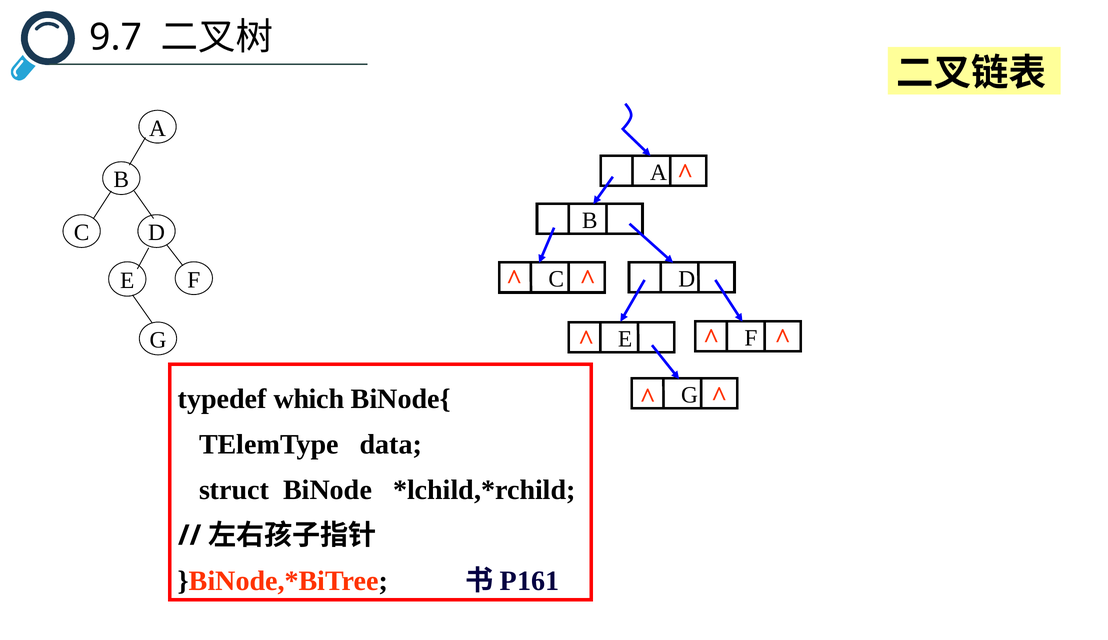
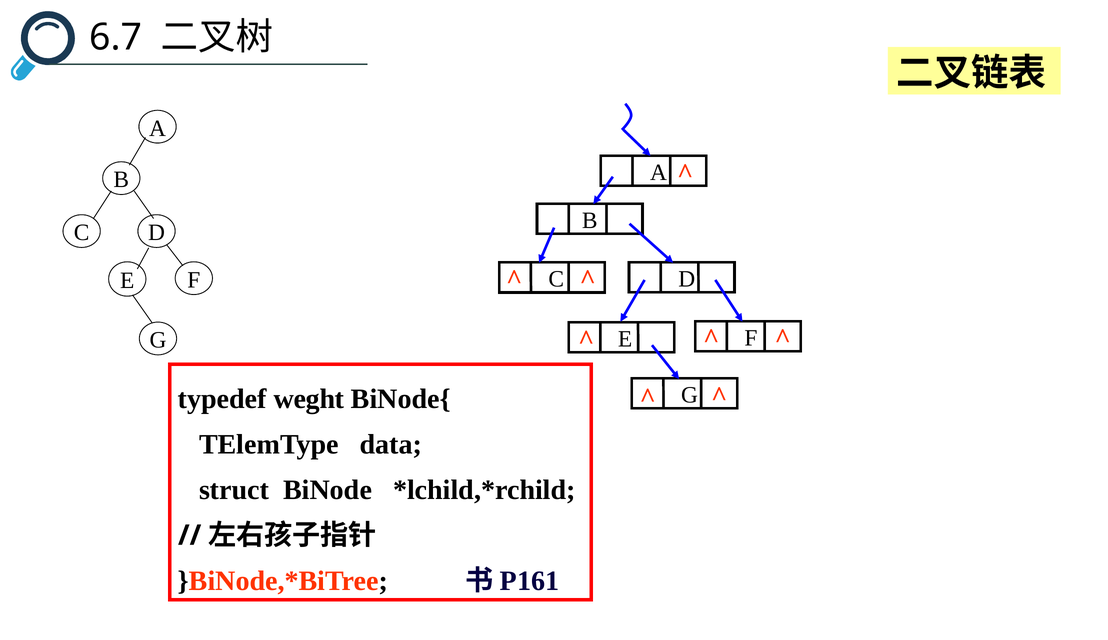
9.7: 9.7 -> 6.7 (116, 37)
which: which -> weght (309, 399)
